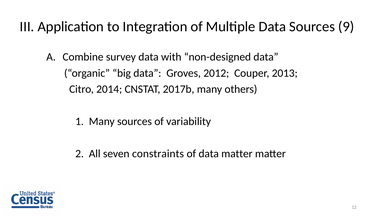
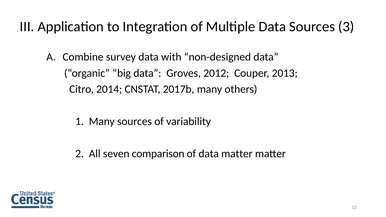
9: 9 -> 3 (346, 27)
constraints: constraints -> comparison (158, 154)
